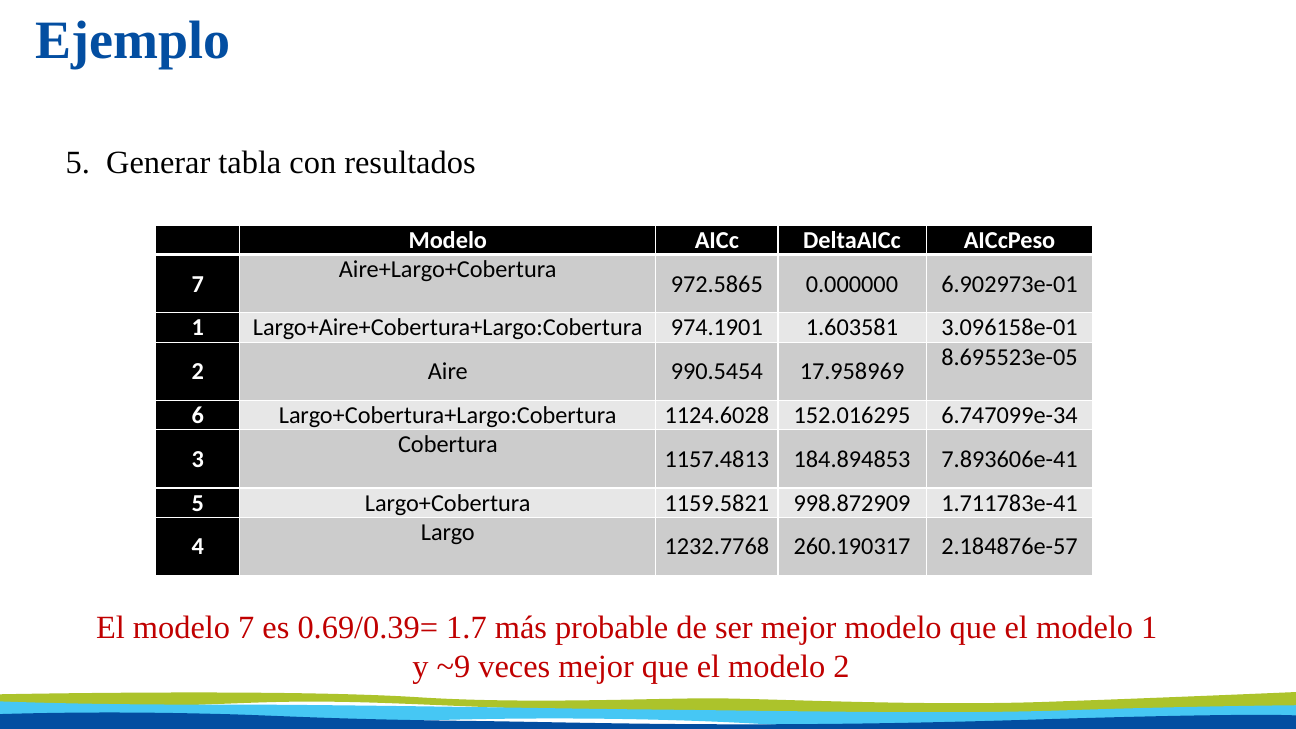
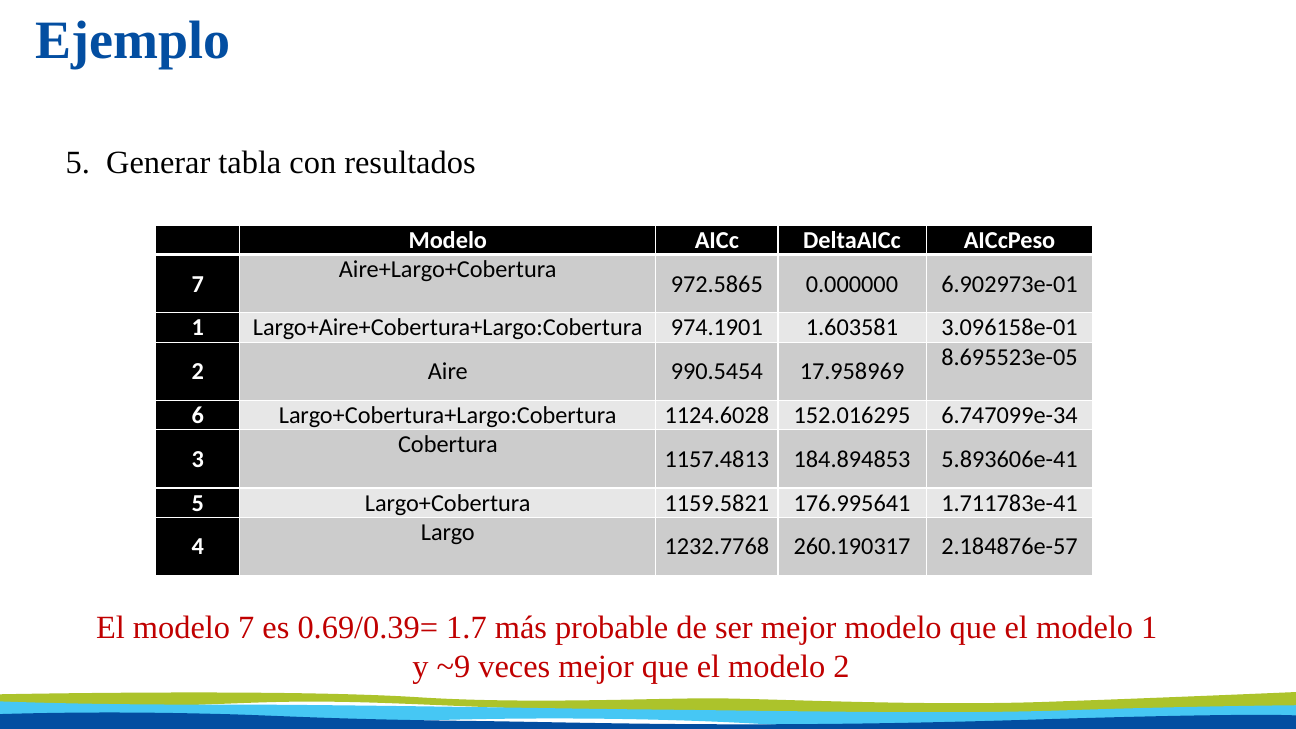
7.893606e-41: 7.893606e-41 -> 5.893606e-41 (1010, 459)
998.872909: 998.872909 -> 176.995641 (852, 503)
